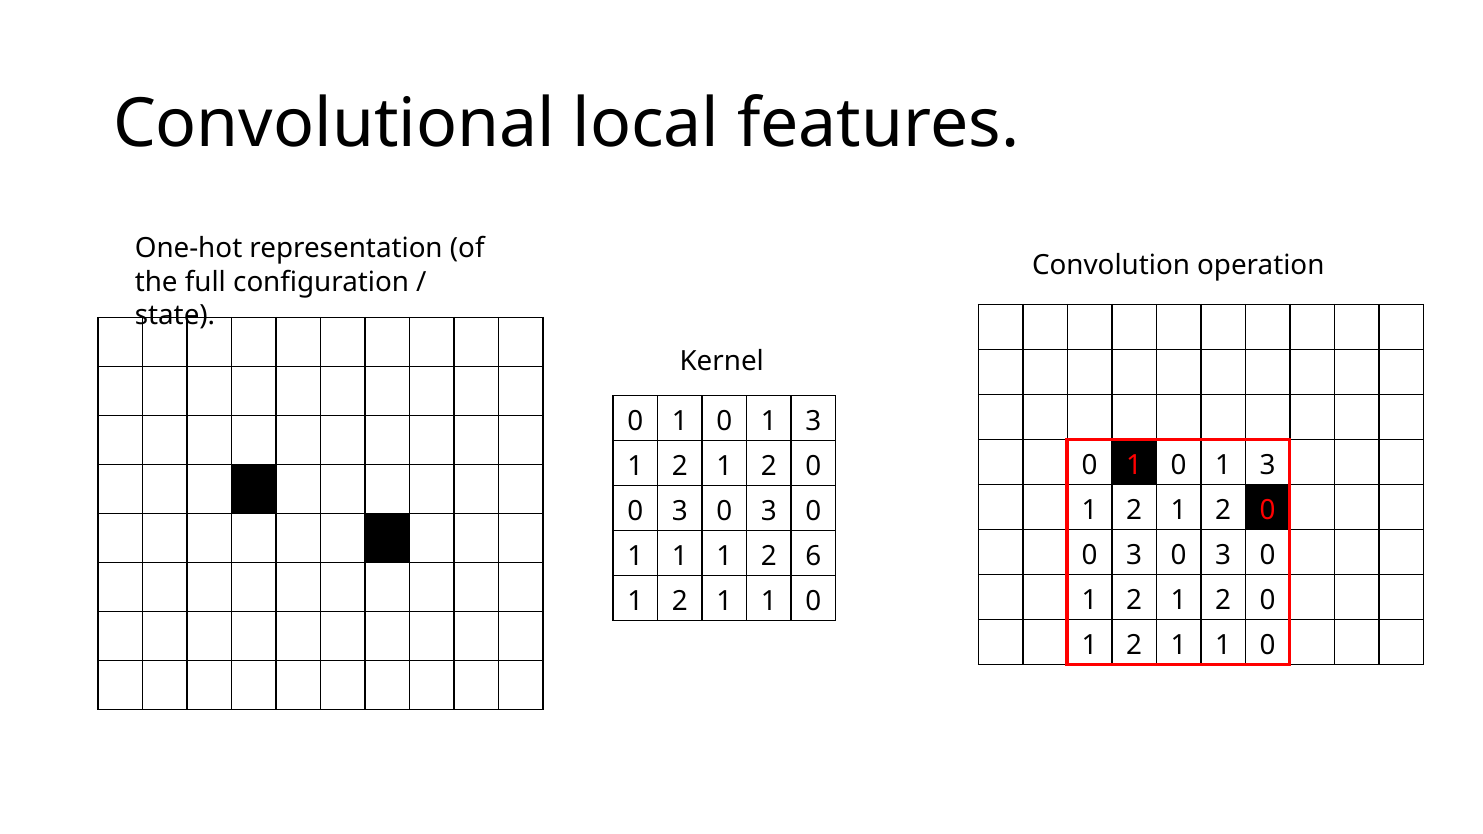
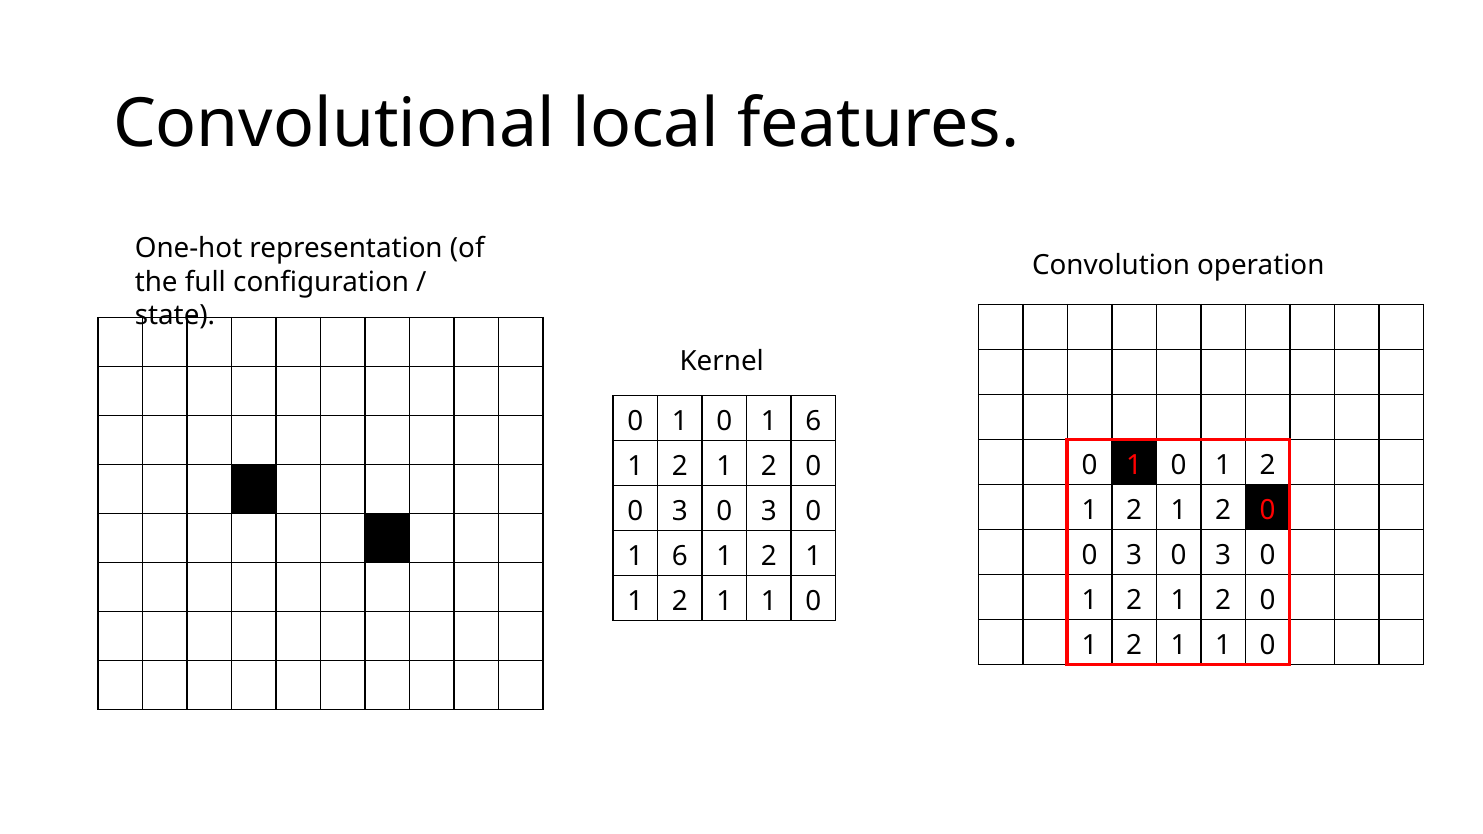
3: 3 -> 6 (813, 422)
3: 3 -> 2 (1267, 466)
1: 1 -> 6 (680, 557)
6: 6 -> 1 (813, 557)
